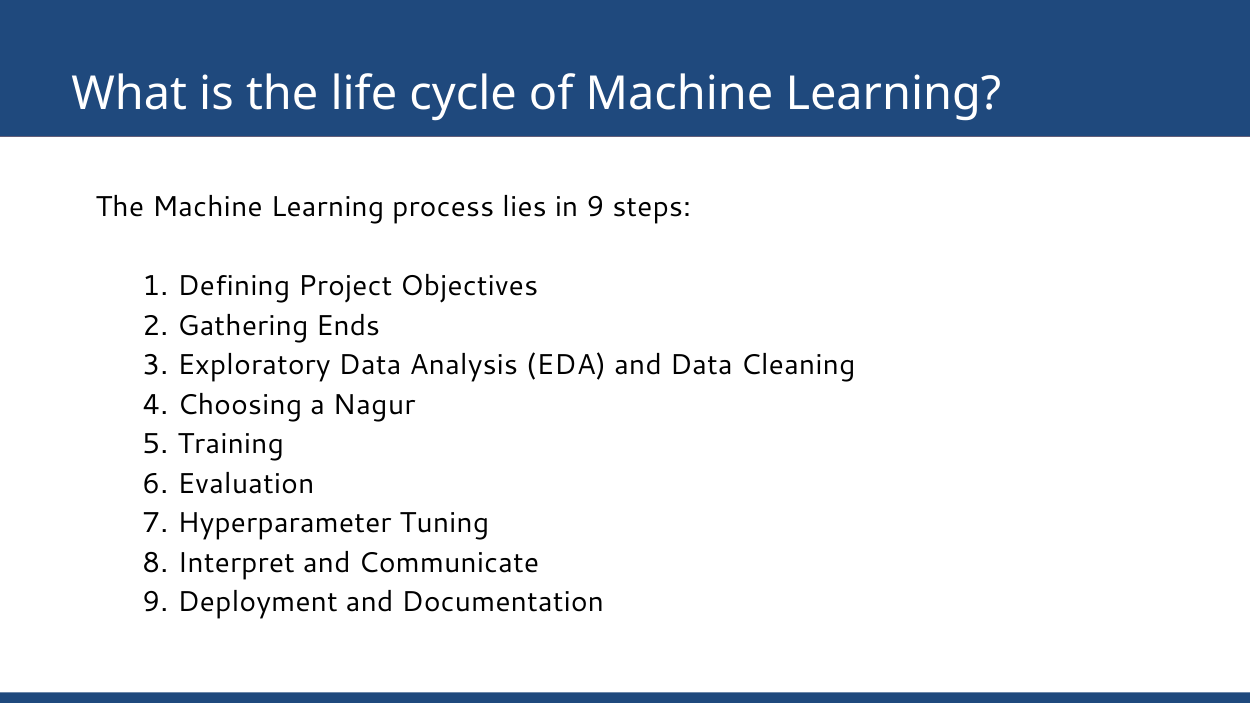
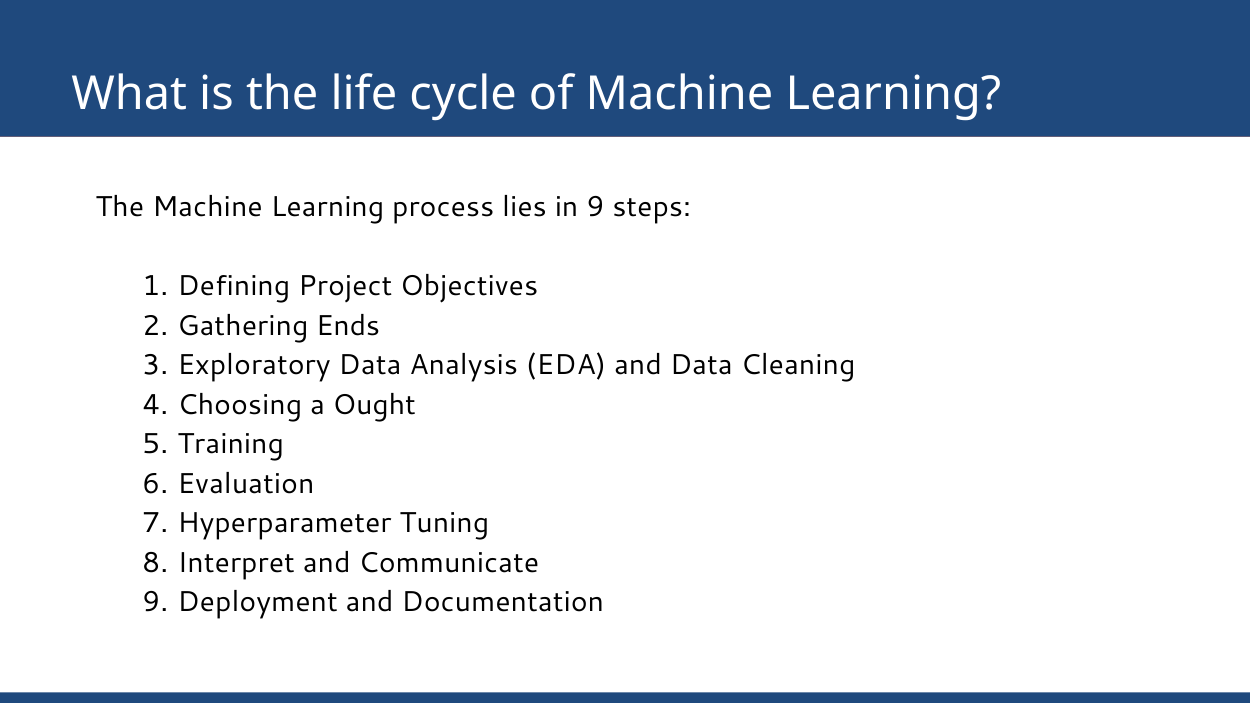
Nagur: Nagur -> Ought (374, 405)
